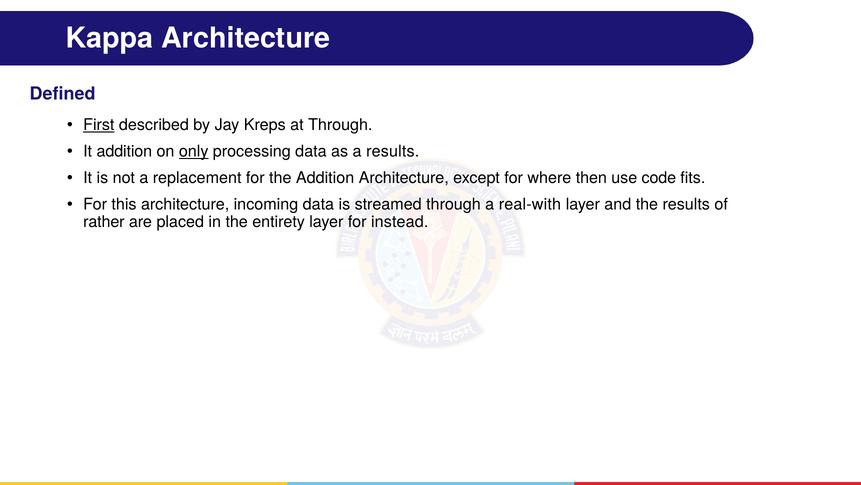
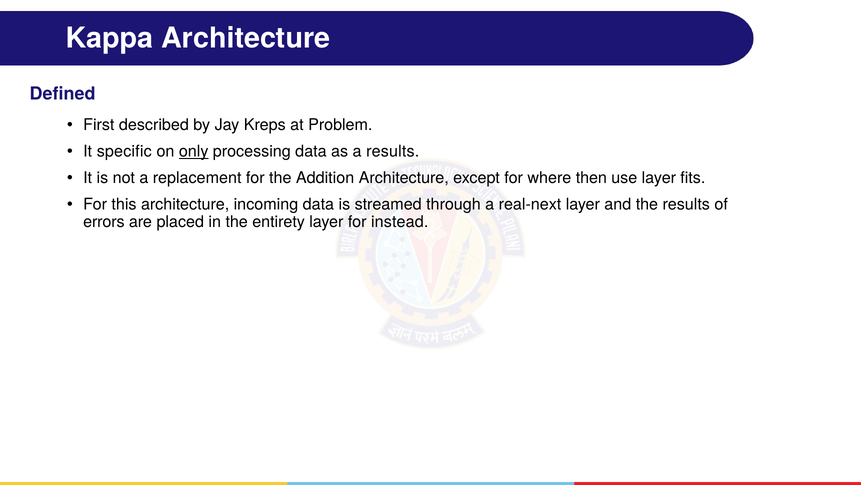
First underline: present -> none (99, 125)
at Through: Through -> Problem (340, 125)
It addition: addition -> specific (124, 151)
use code: code -> layer (659, 178)
real-with: real-with -> real-next (530, 204)
rather: rather -> errors (104, 222)
